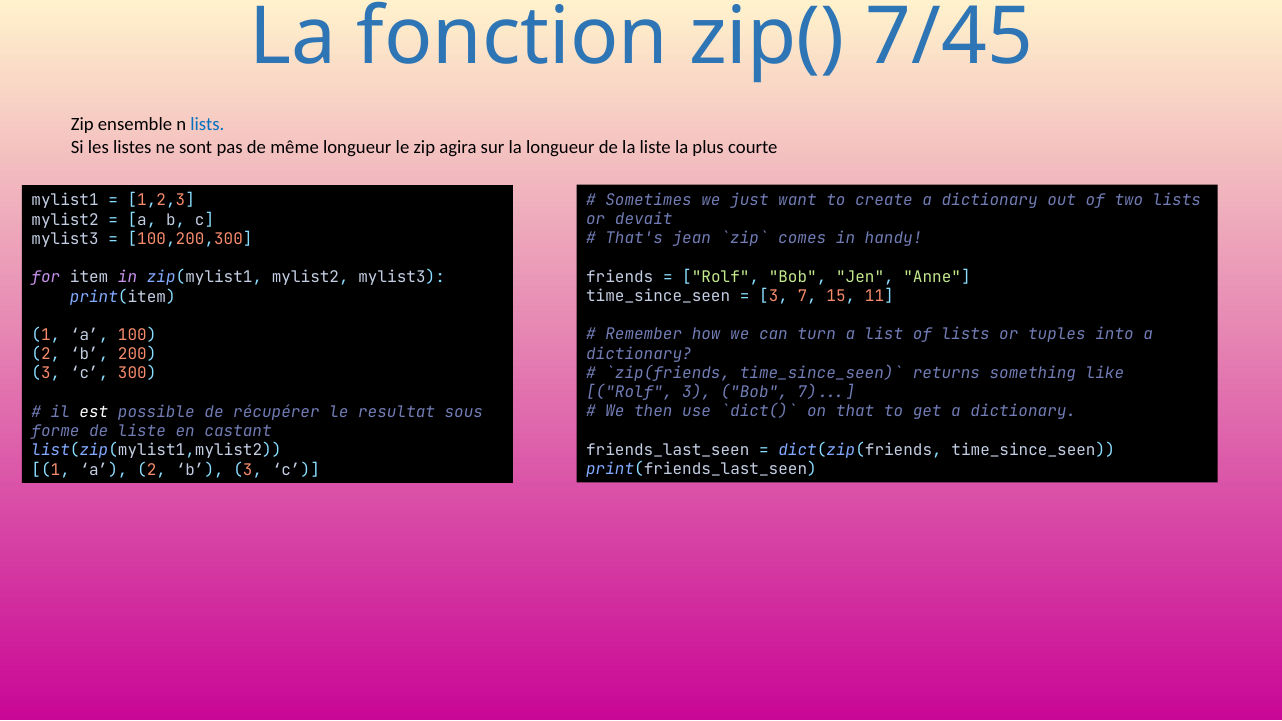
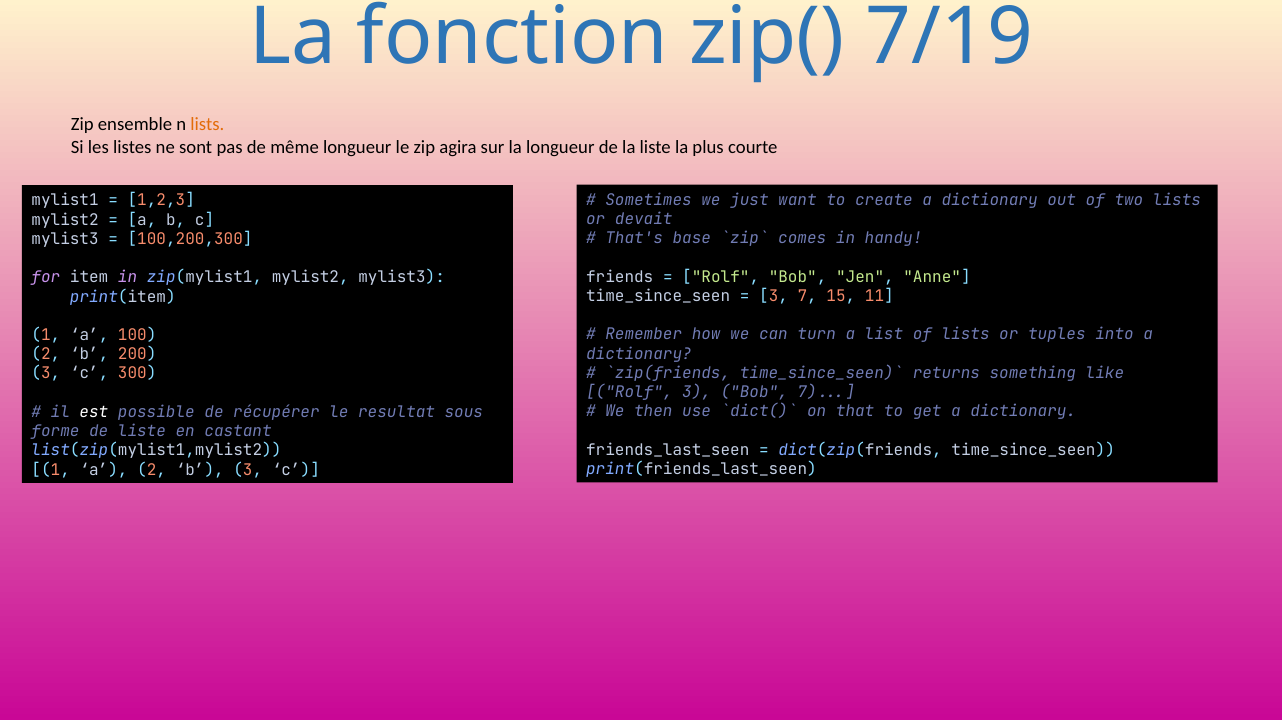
7/45: 7/45 -> 7/19 (949, 37)
lists colour: blue -> orange (207, 125)
jean: jean -> base (692, 239)
